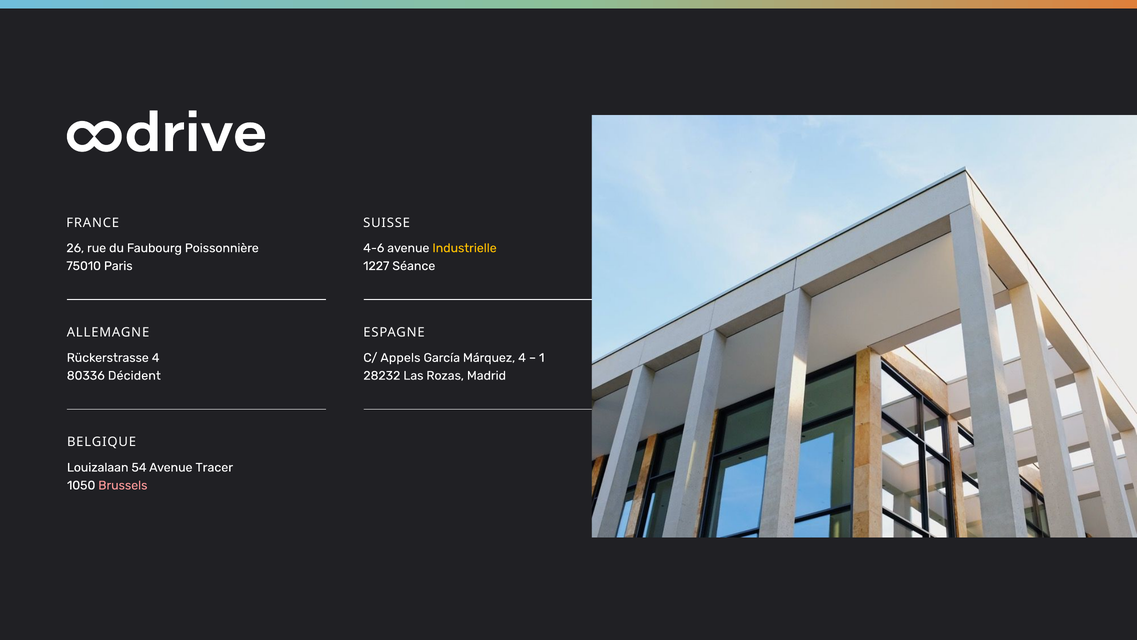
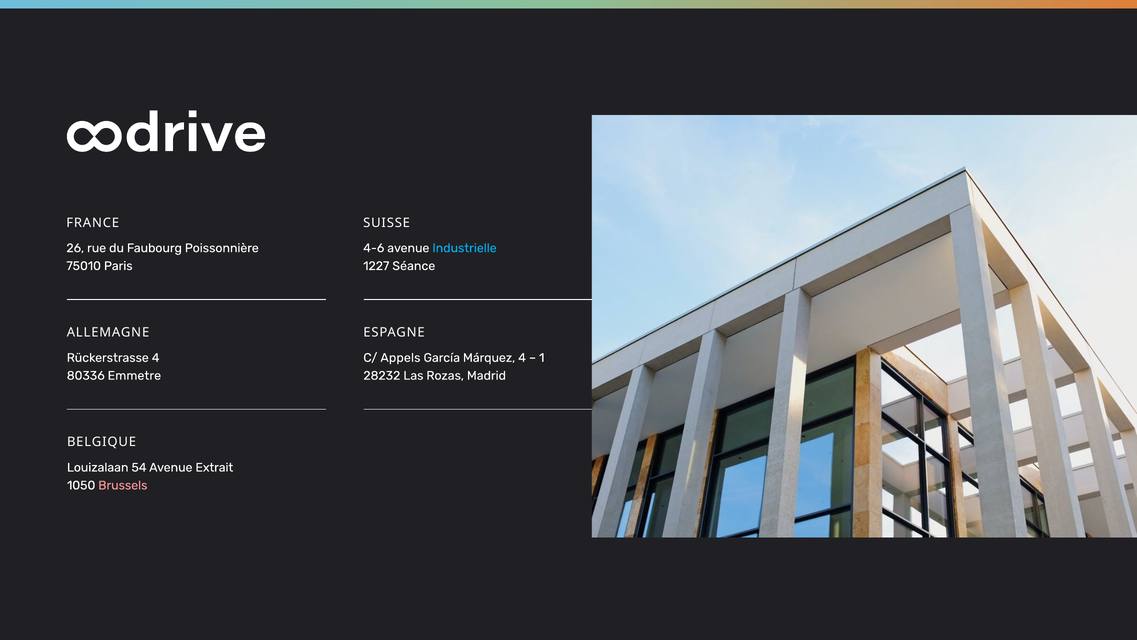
Industrielle colour: yellow -> light blue (465, 248)
Décident: Décident -> Emmetre (134, 375)
Tracer: Tracer -> Extrait (214, 467)
